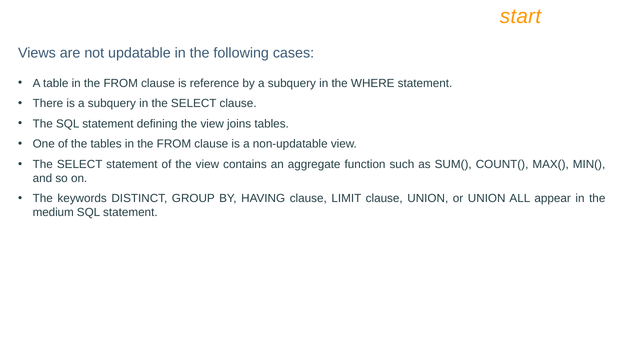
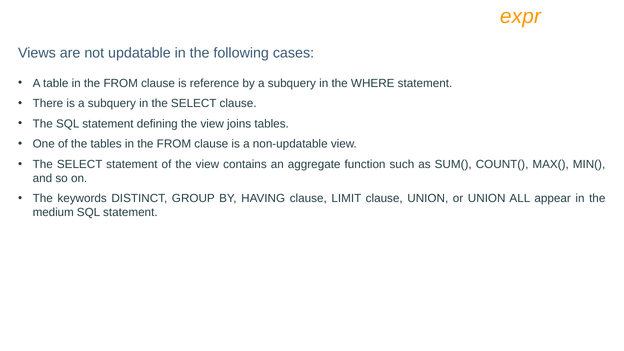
start: start -> expr (520, 16)
